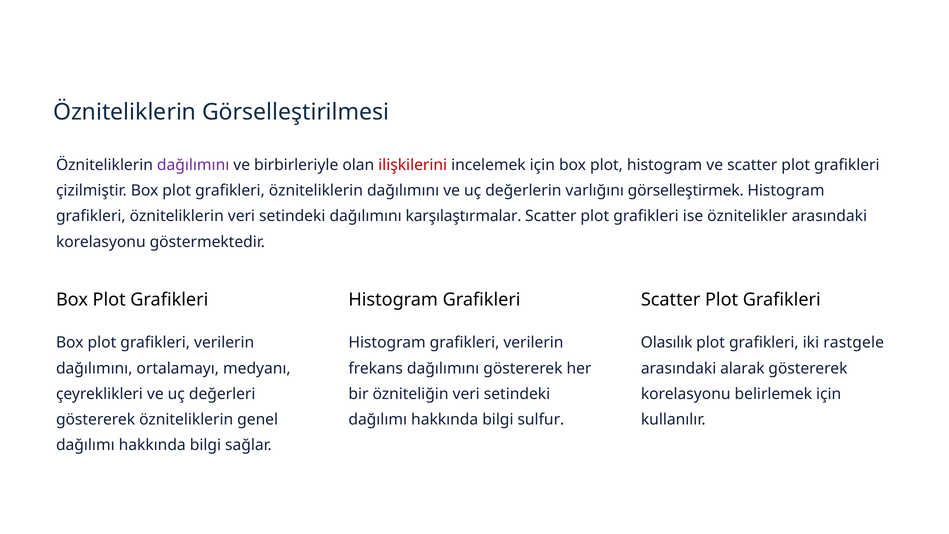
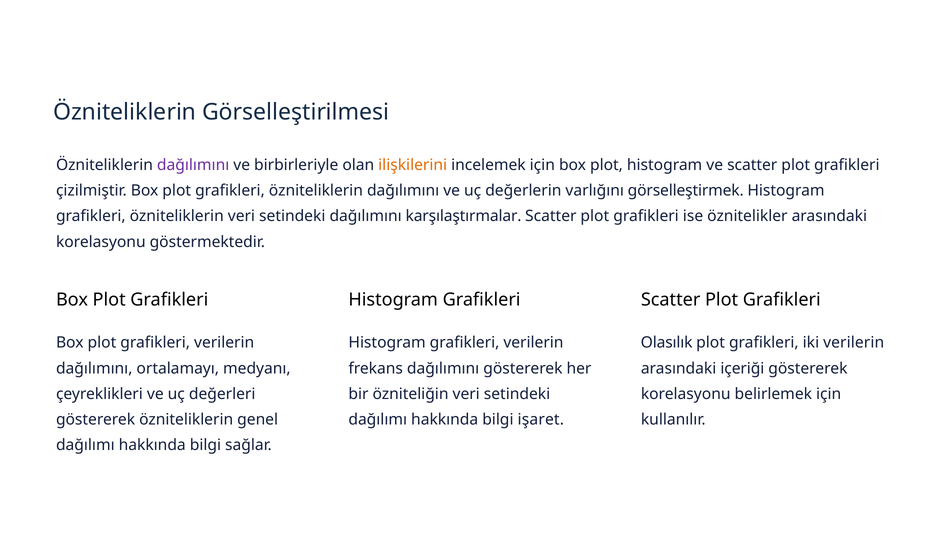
ilişkilerini colour: red -> orange (413, 165)
iki rastgele: rastgele -> verilerin (854, 343)
alarak: alarak -> içeriği (742, 368)
sulfur: sulfur -> işaret (541, 419)
